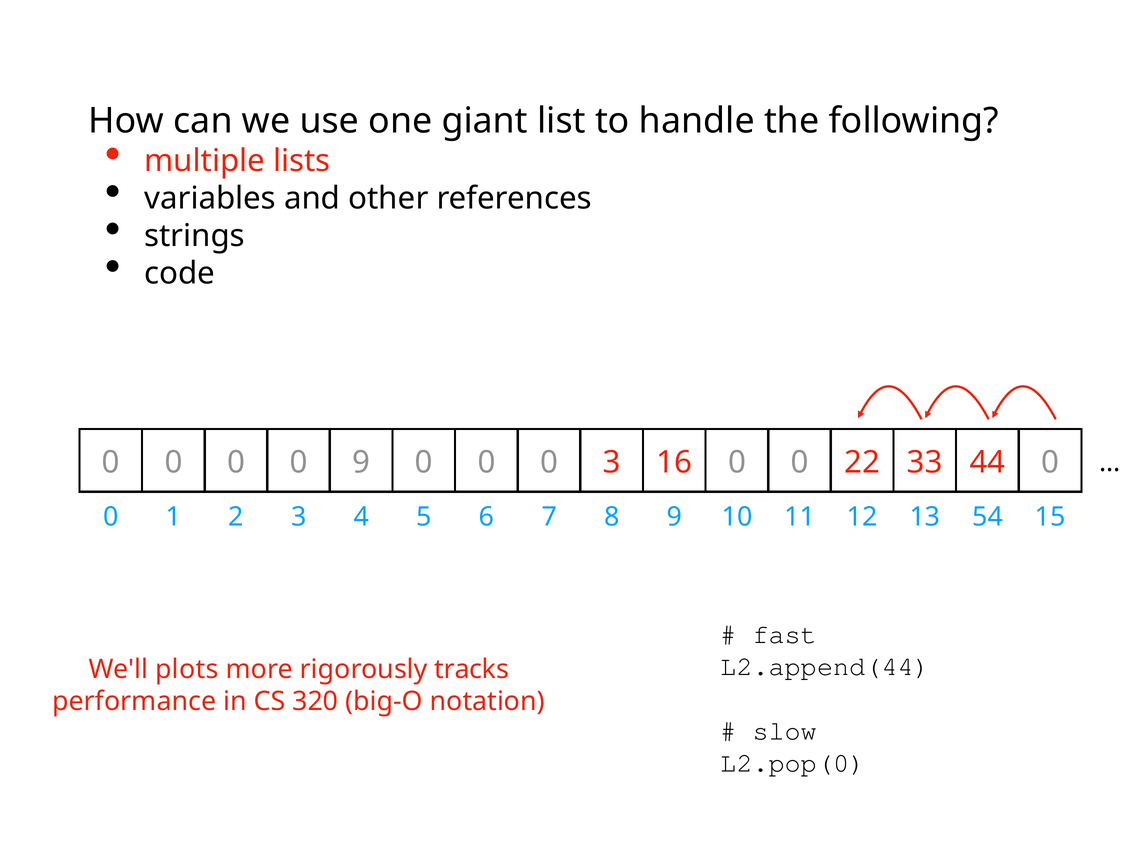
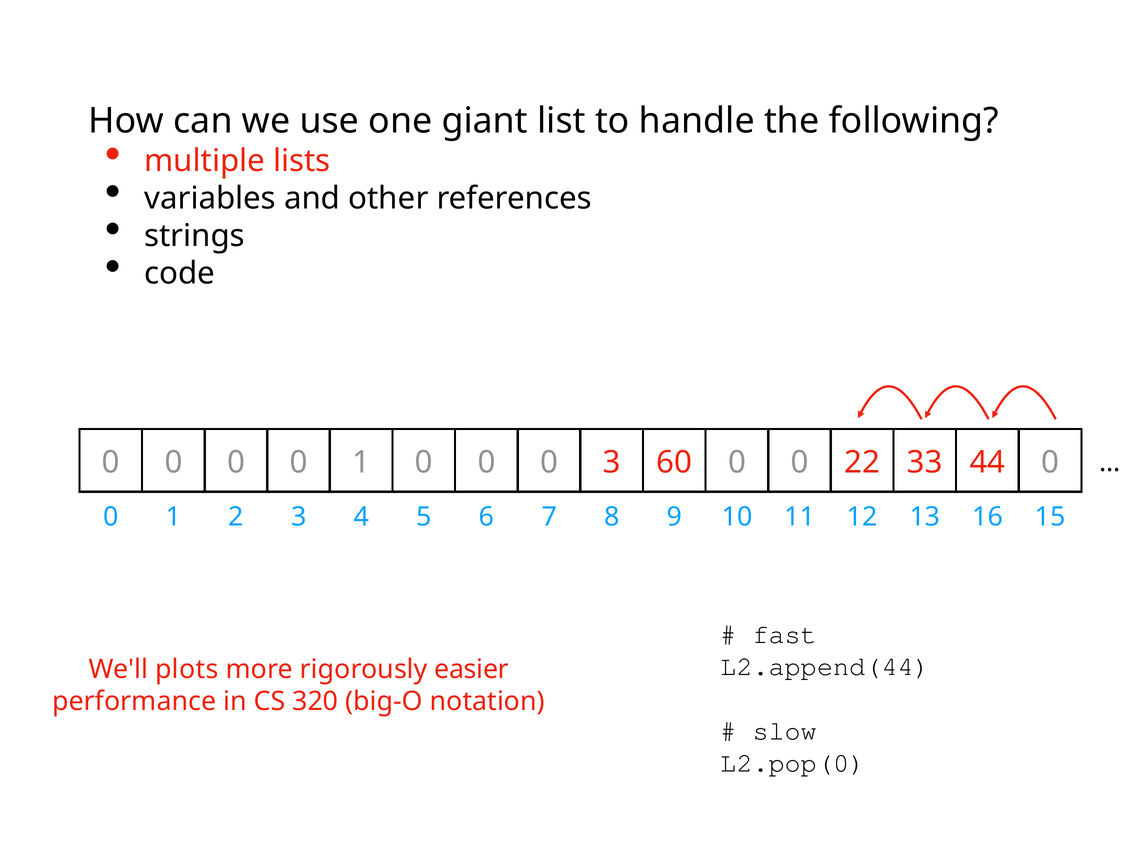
0 9: 9 -> 1 (361, 462)
16: 16 -> 60 (674, 462)
54: 54 -> 16 (988, 517)
tracks: tracks -> easier (472, 669)
